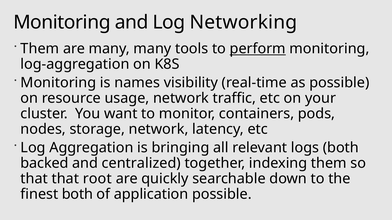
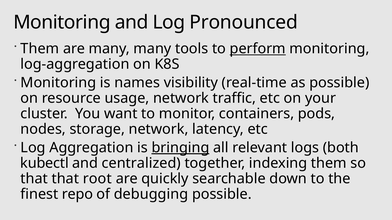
Networking: Networking -> Pronounced (244, 22)
bringing underline: none -> present (180, 148)
backed: backed -> kubectl (44, 164)
finest both: both -> repo (77, 195)
application: application -> debugging (151, 195)
